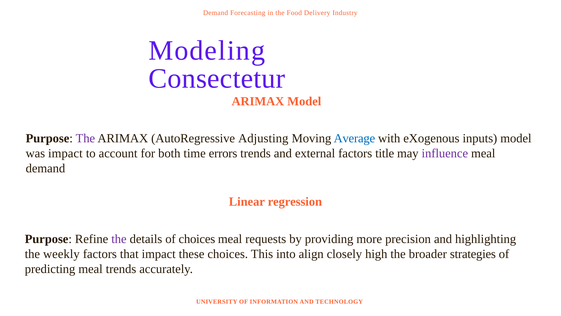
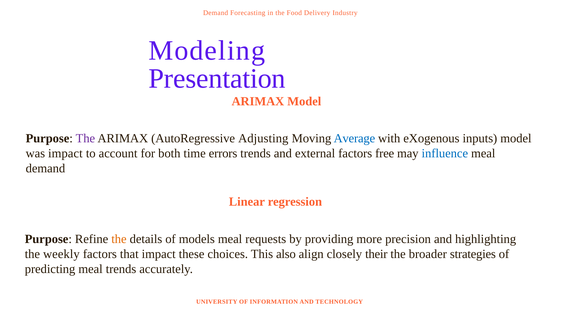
Consectetur: Consectetur -> Presentation (217, 79)
title: title -> free (385, 153)
influence colour: purple -> blue (445, 153)
the colour: purple -> orange (119, 239)
of choices: choices -> models (197, 239)
into: into -> also (286, 254)
high: high -> their (376, 254)
